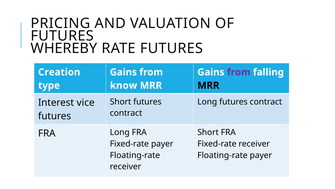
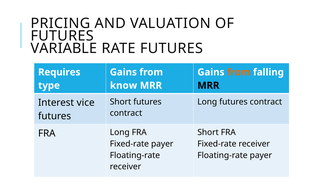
WHEREBY: WHEREBY -> VARIABLE (64, 48)
Creation: Creation -> Requires (59, 72)
from colour: purple -> orange (239, 72)
